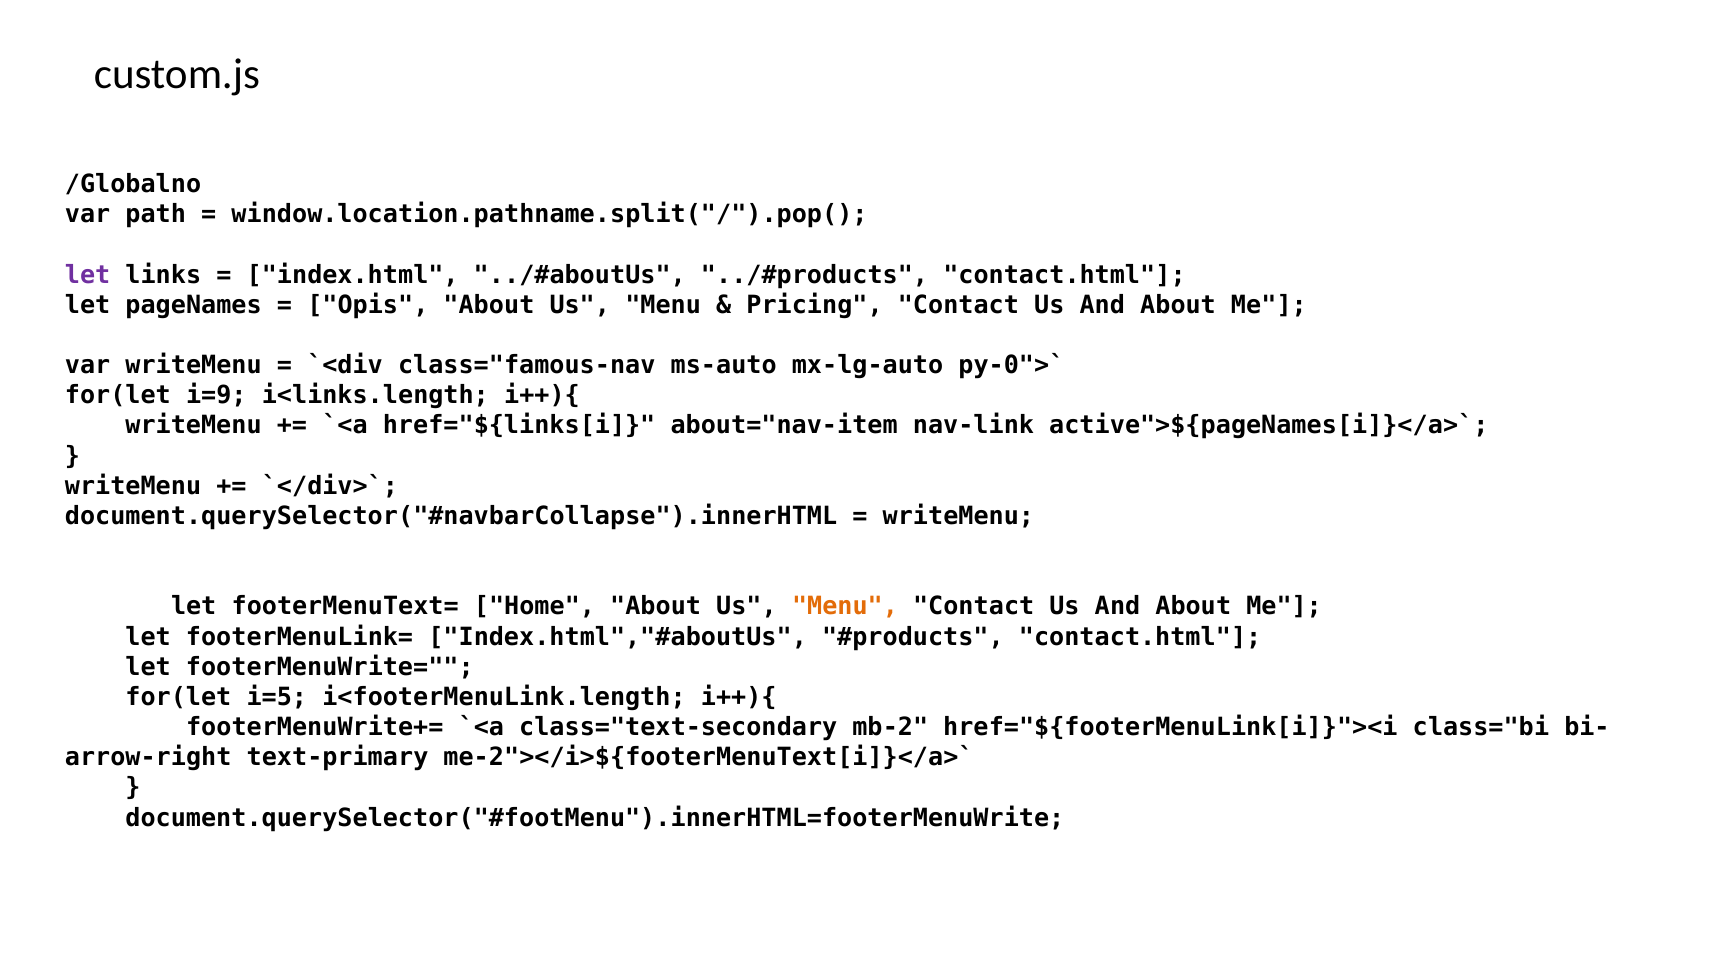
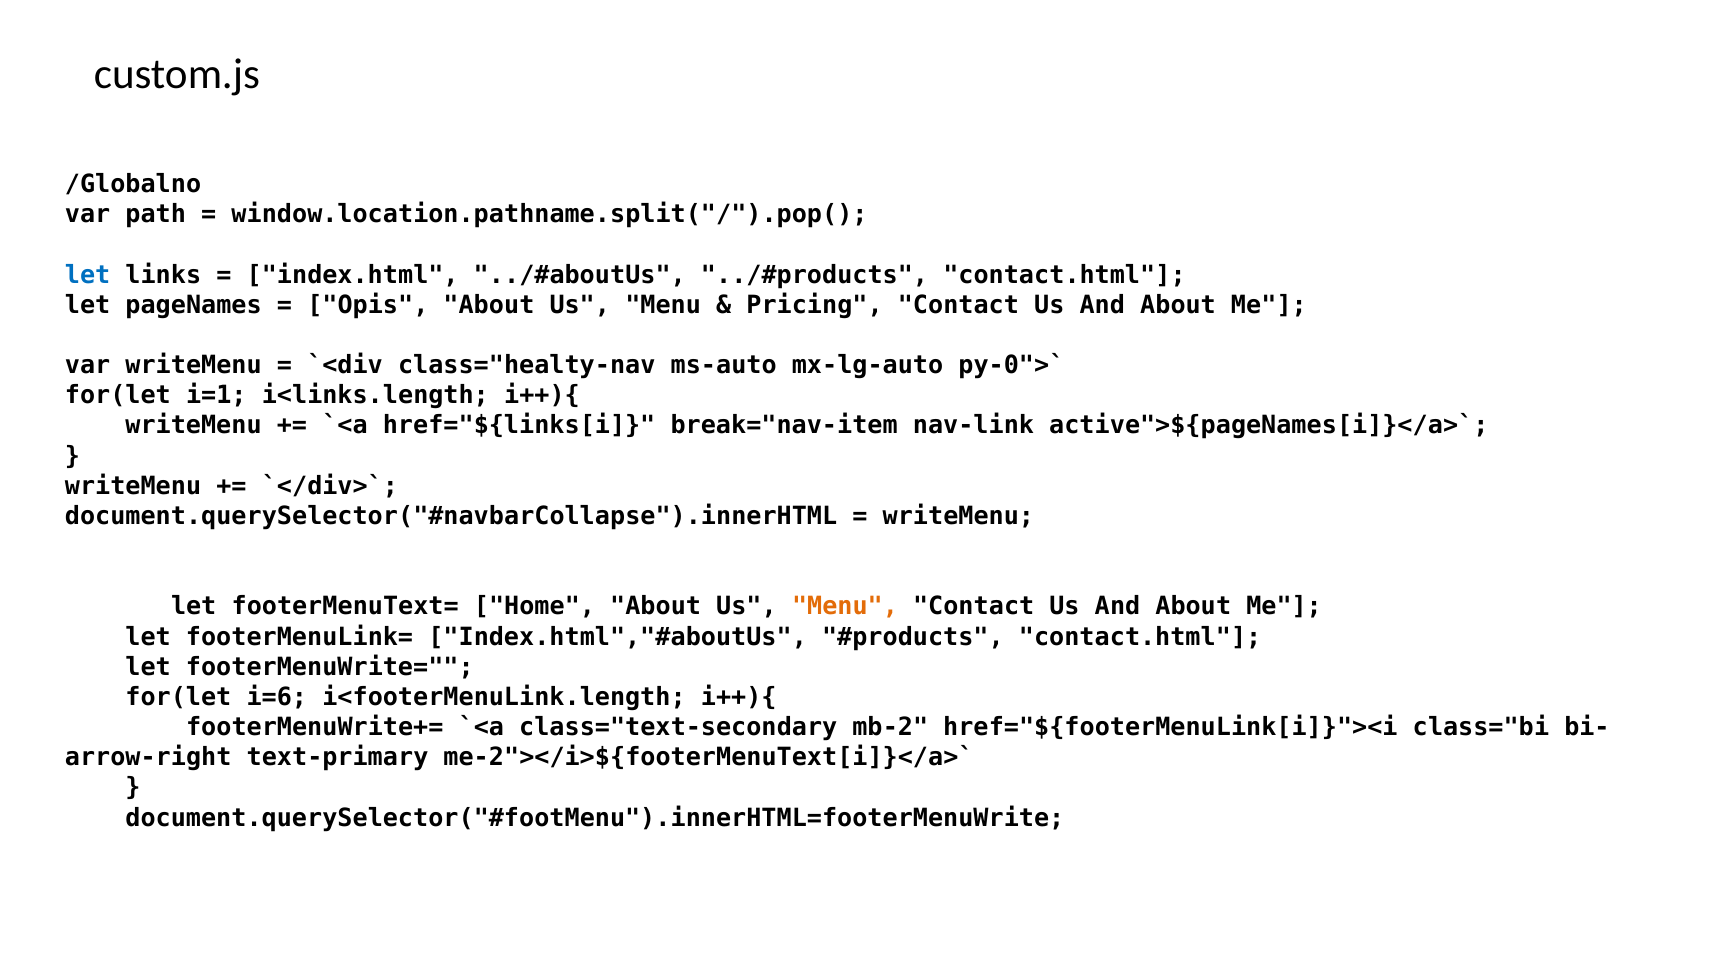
let colour: purple -> blue (88, 275)
class="famous-nav: class="famous-nav -> class="healty-nav (527, 365)
i=9: i=9 -> i=1 (216, 395)
about="nav-item: about="nav-item -> break="nav-item (784, 426)
i=5: i=5 -> i=6 (277, 697)
